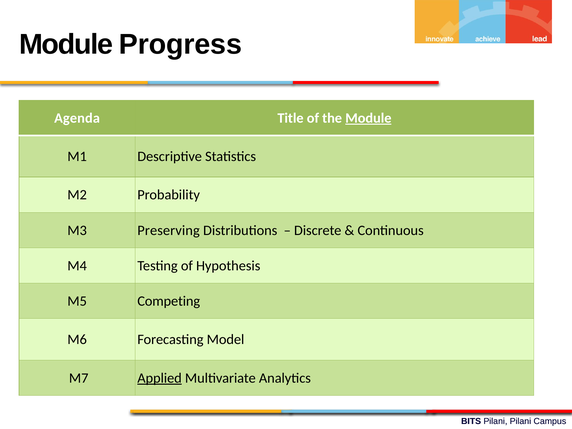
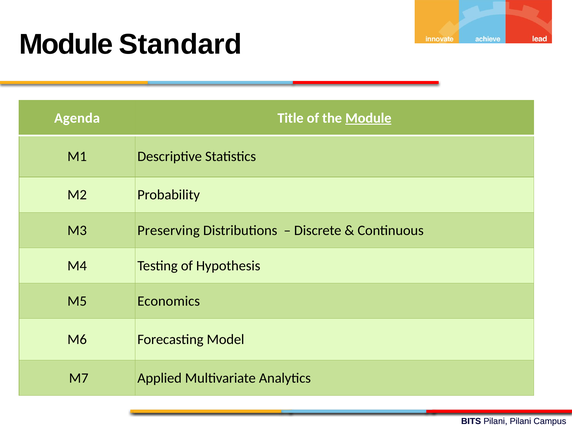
Progress: Progress -> Standard (180, 44)
Competing: Competing -> Economics (169, 301)
Applied underline: present -> none (160, 378)
